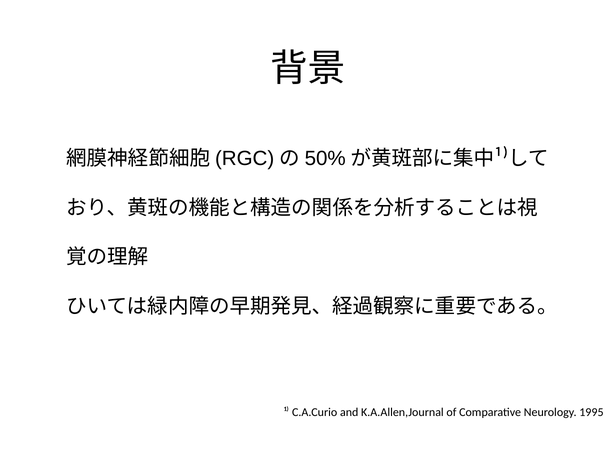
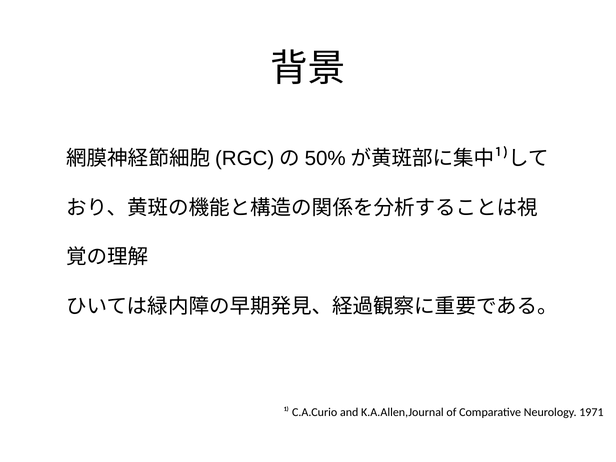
1995: 1995 -> 1971 (591, 412)
